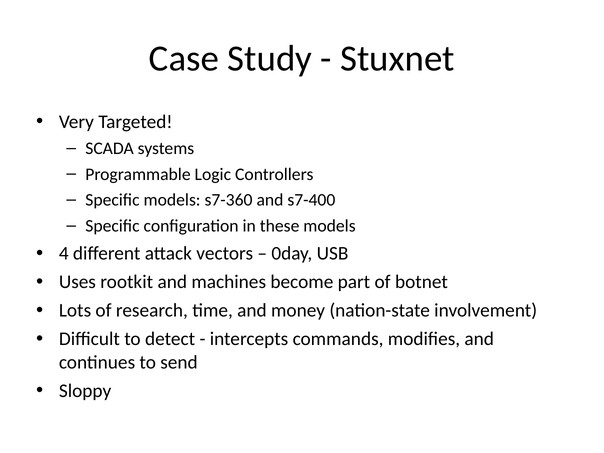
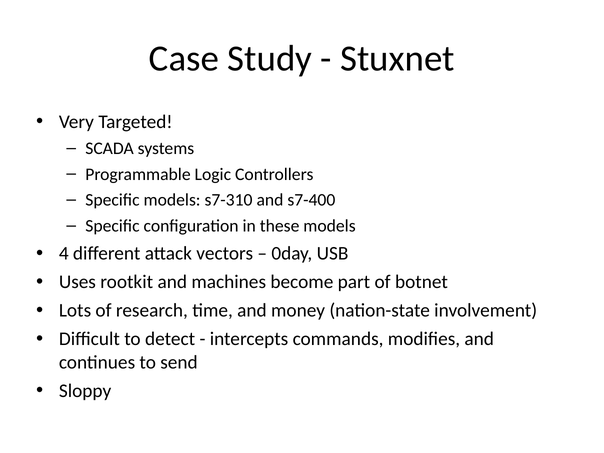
s7-360: s7-360 -> s7-310 (229, 200)
